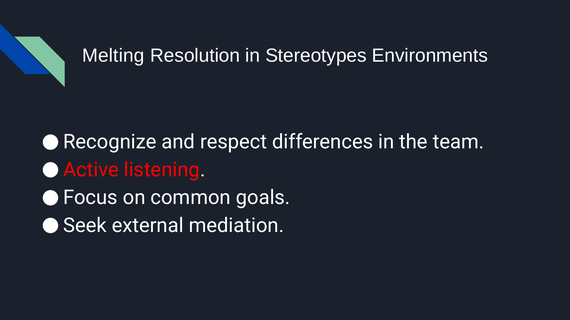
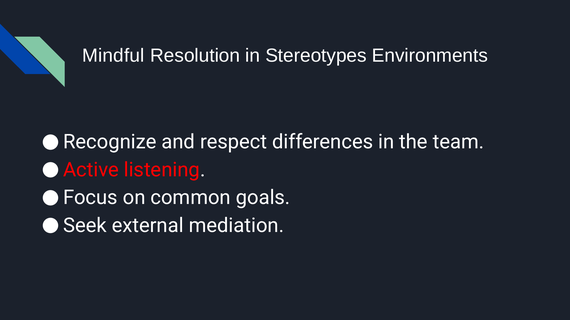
Melting: Melting -> Mindful (113, 56)
